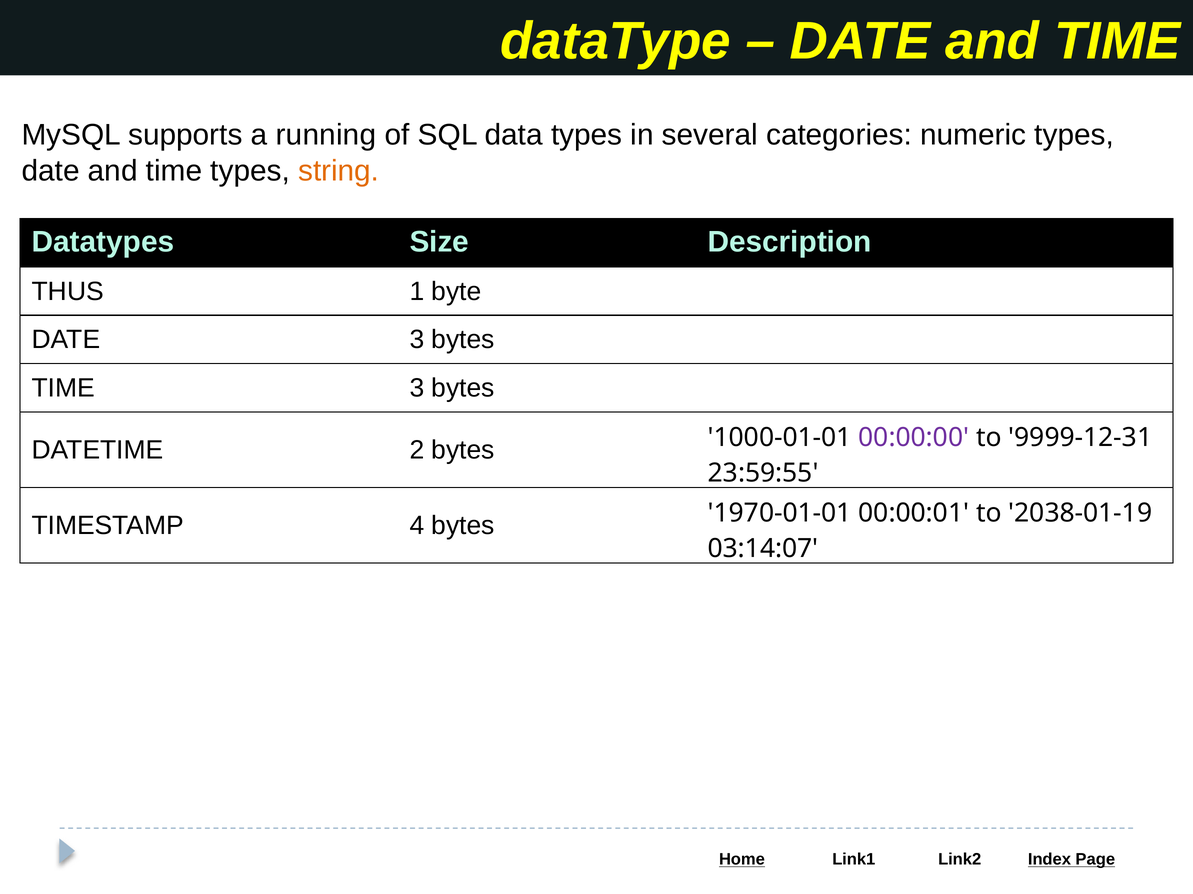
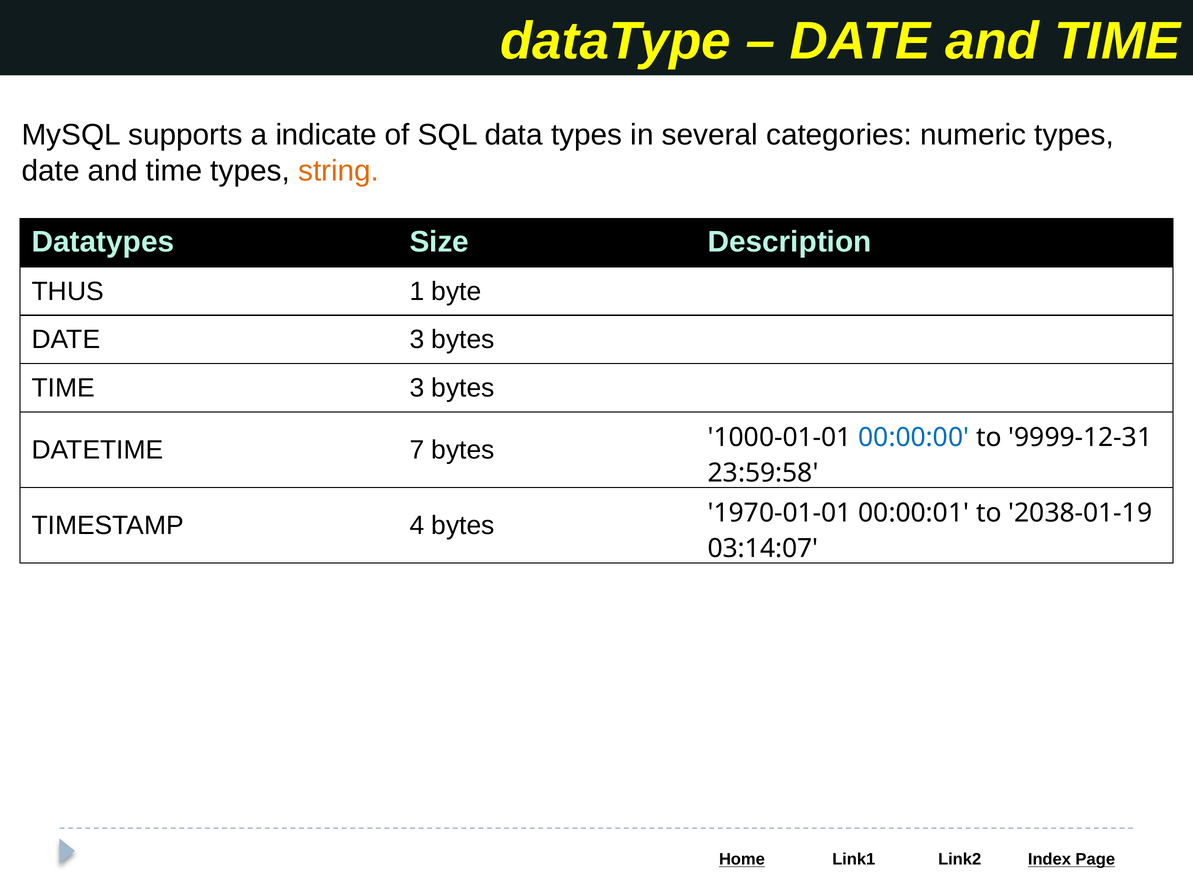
running: running -> indicate (326, 135)
2: 2 -> 7 (417, 450)
00:00:00 colour: purple -> blue (914, 438)
23:59:55: 23:59:55 -> 23:59:58 (763, 474)
